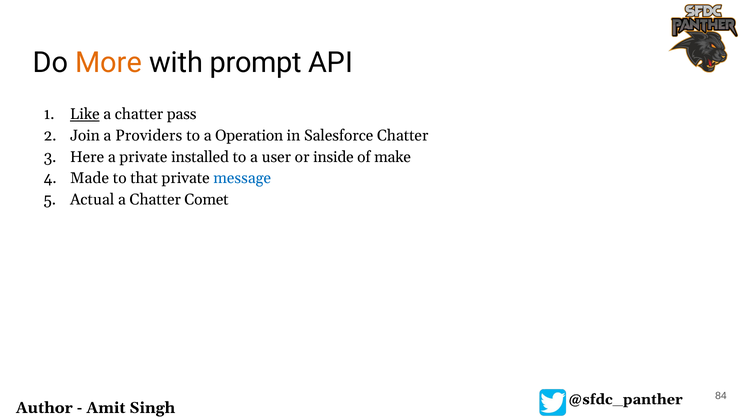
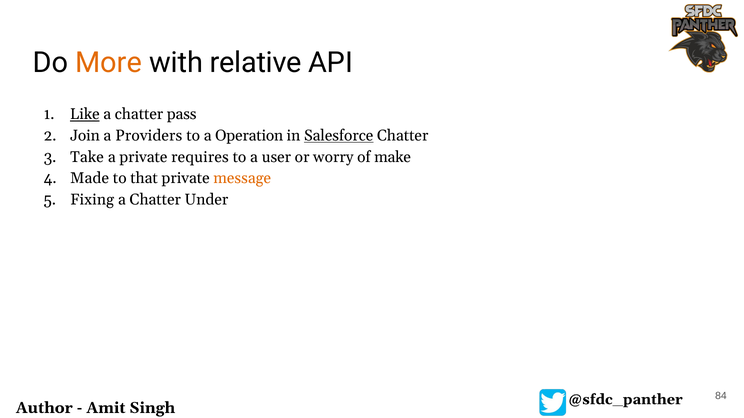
prompt: prompt -> relative (256, 63)
Salesforce underline: none -> present (339, 136)
Here: Here -> Take (87, 157)
installed: installed -> requires (200, 157)
inside: inside -> worry (333, 157)
message colour: blue -> orange (242, 179)
Actual: Actual -> Fixing (92, 200)
Comet: Comet -> Under (206, 200)
